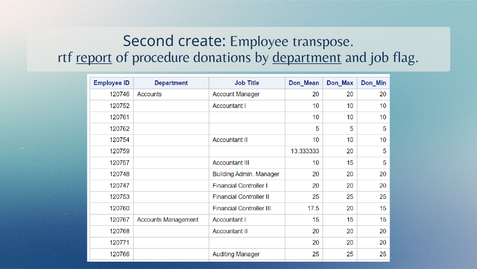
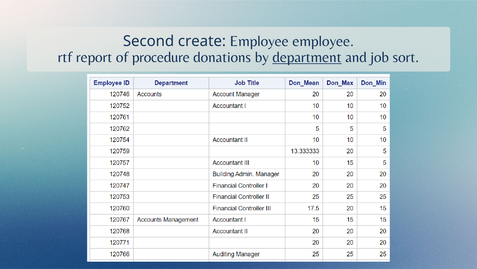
Employee transpose: transpose -> employee (323, 41)
report underline: present -> none (94, 57)
flag: flag -> sort (406, 57)
